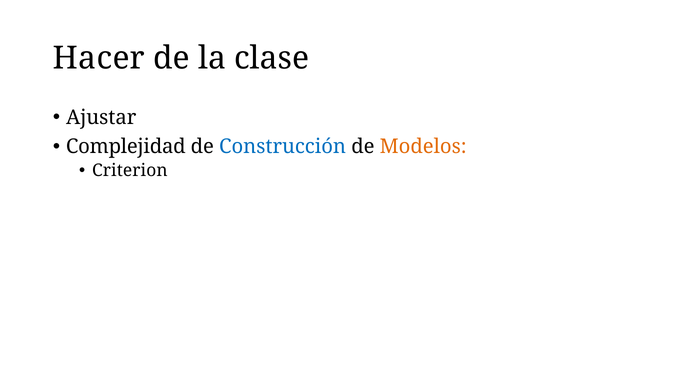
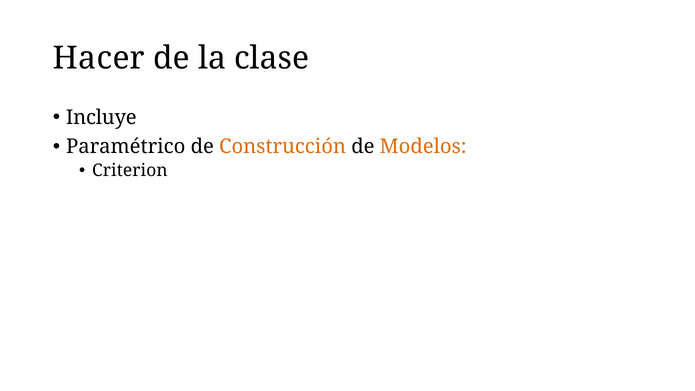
Ajustar: Ajustar -> Incluye (101, 118)
Complejidad: Complejidad -> Paramétrico (126, 147)
Construcción colour: blue -> orange (283, 147)
